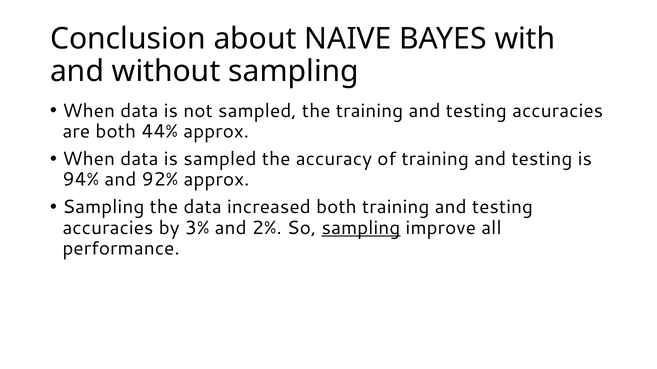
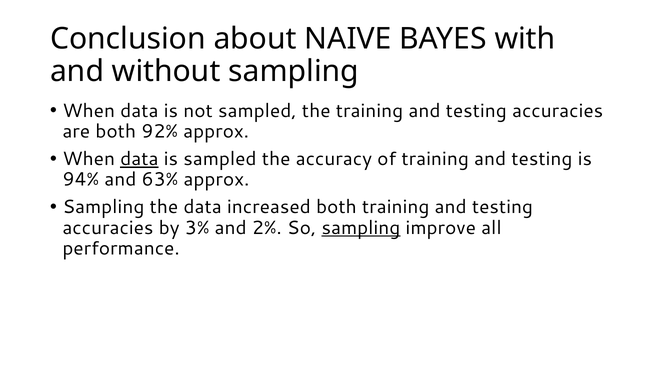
44%: 44% -> 92% (160, 132)
data underline: none -> present (139, 159)
92%: 92% -> 63% (160, 180)
